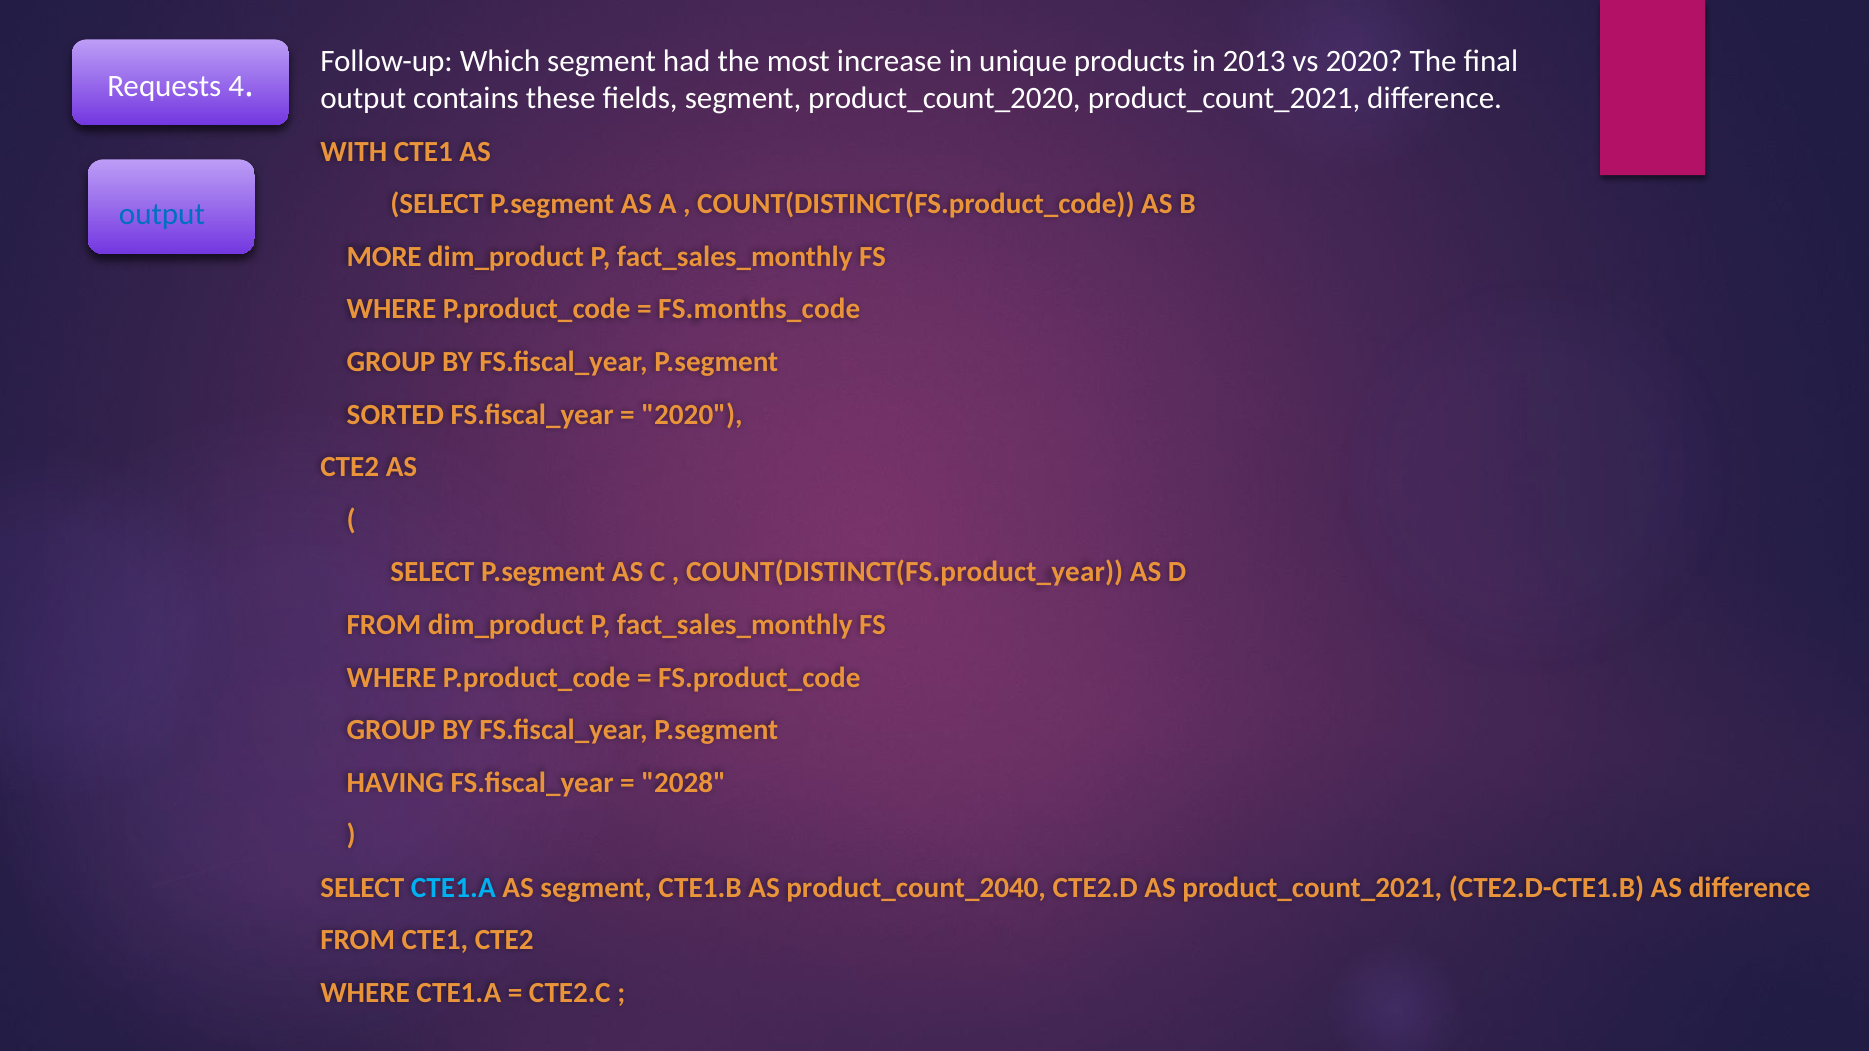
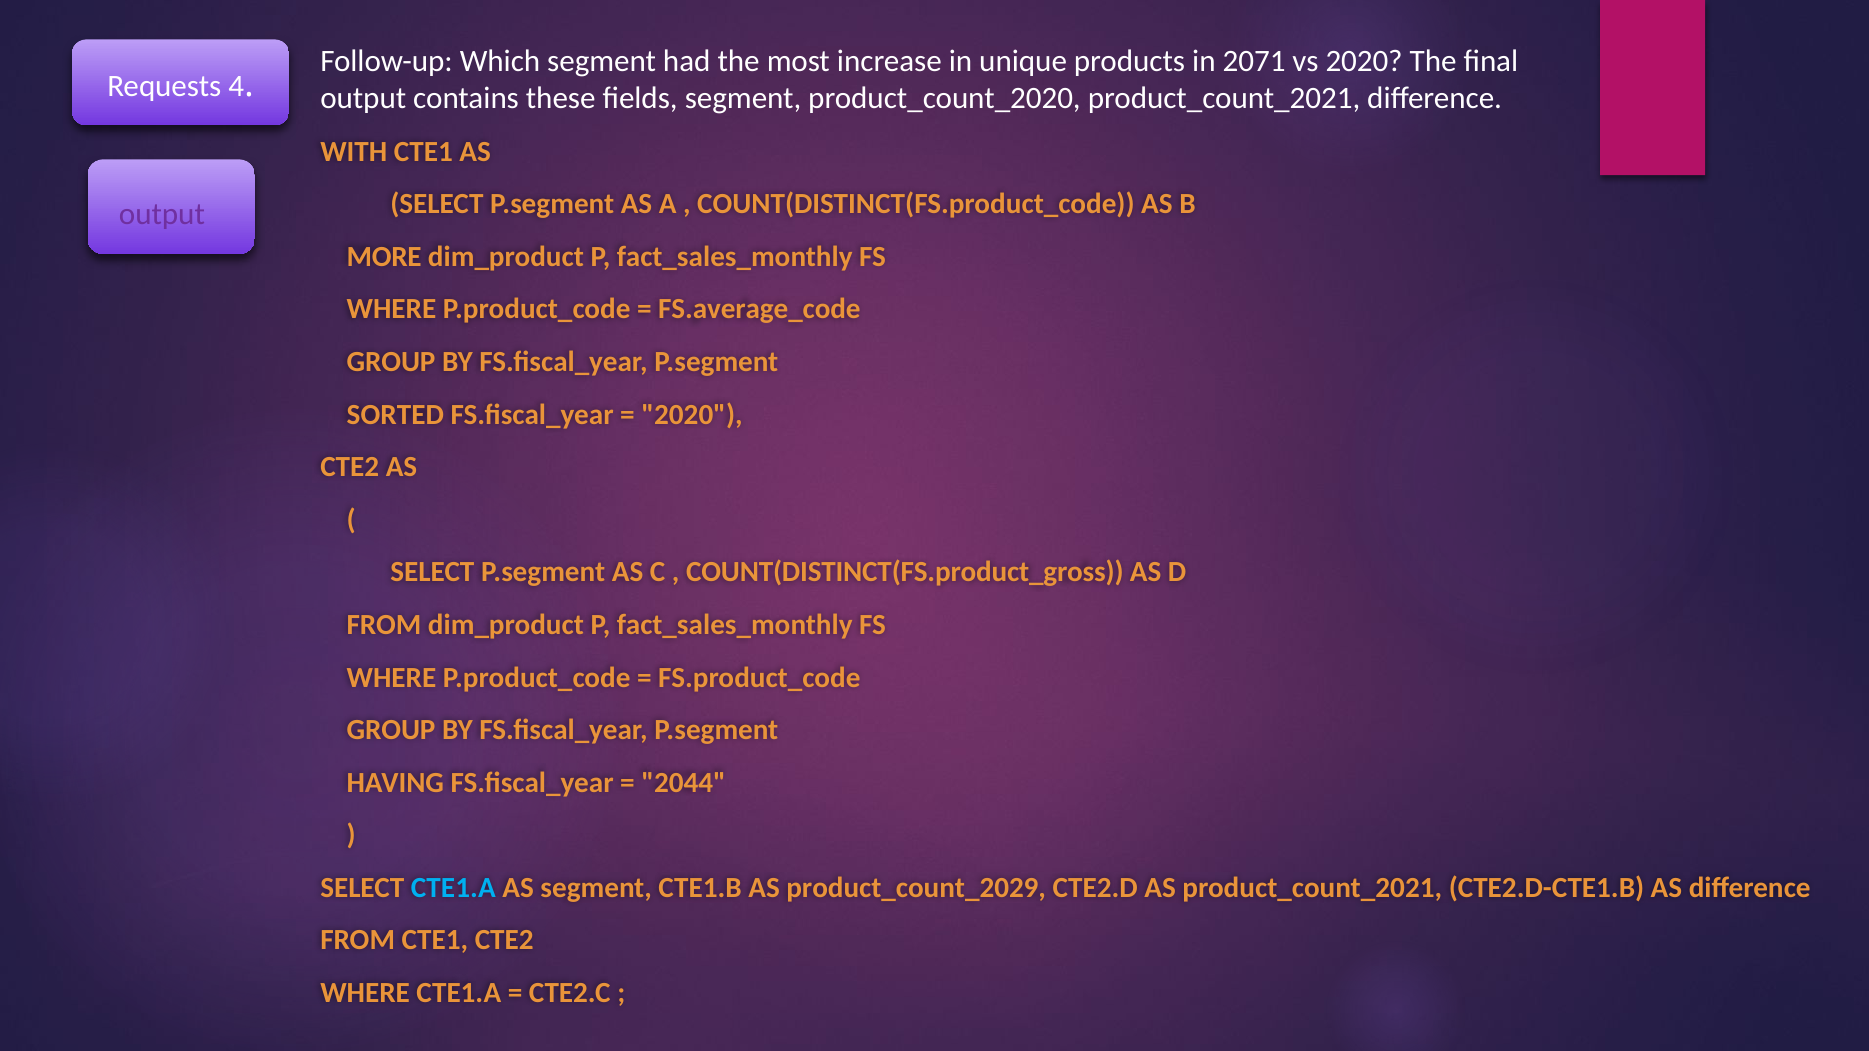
2013: 2013 -> 2071 (1254, 61)
output colour: blue -> purple (162, 214)
FS.months_code: FS.months_code -> FS.average_code (759, 309)
COUNT(DISTINCT(FS.product_year: COUNT(DISTINCT(FS.product_year -> COUNT(DISTINCT(FS.product_gross (905, 572)
2028: 2028 -> 2044 (684, 783)
product_count_2040: product_count_2040 -> product_count_2029 (916, 888)
